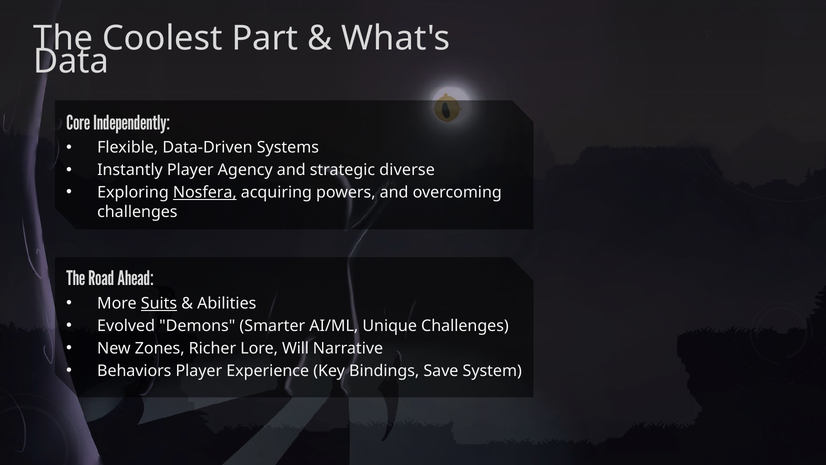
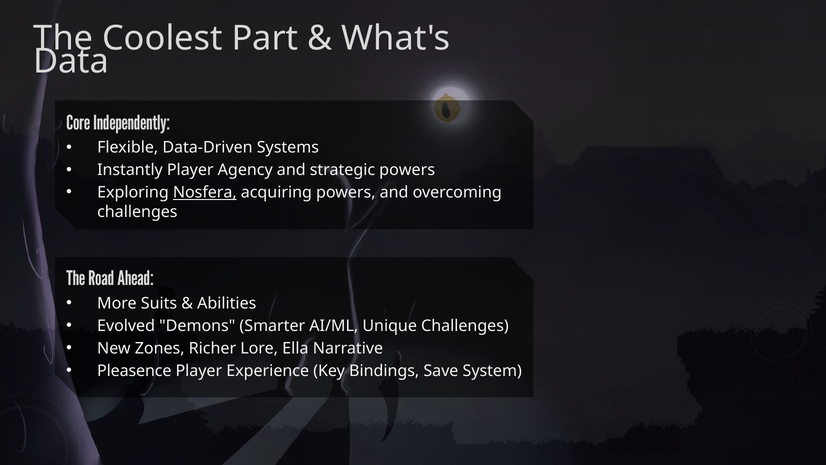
strategic diverse: diverse -> powers (407, 170)
Suits underline: present -> none (159, 303)
Will: Will -> Ella (295, 348)
Behaviors: Behaviors -> Pleasence (134, 371)
